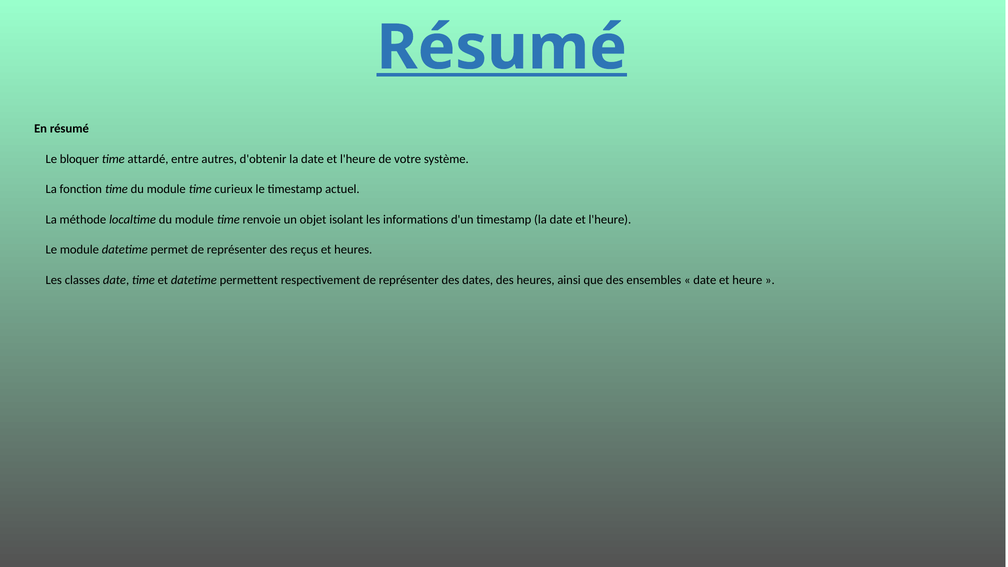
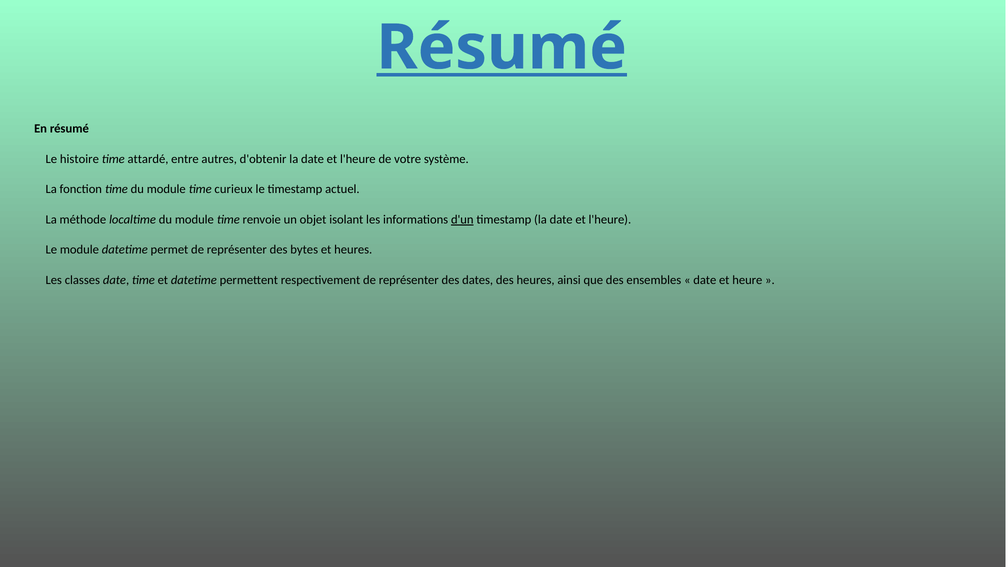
bloquer: bloquer -> histoire (79, 159)
d'un underline: none -> present (462, 219)
reçus: reçus -> bytes (304, 250)
